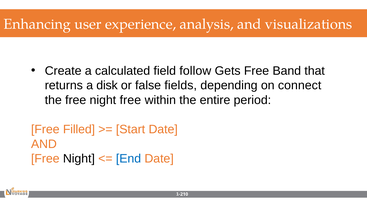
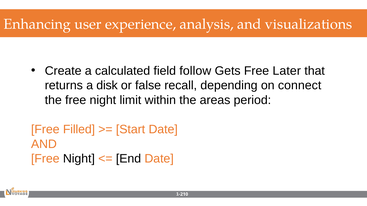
Band: Band -> Later (287, 71)
fields: fields -> recall (181, 86)
night free: free -> limit (130, 100)
entire: entire -> areas (215, 100)
End colour: blue -> black (129, 159)
